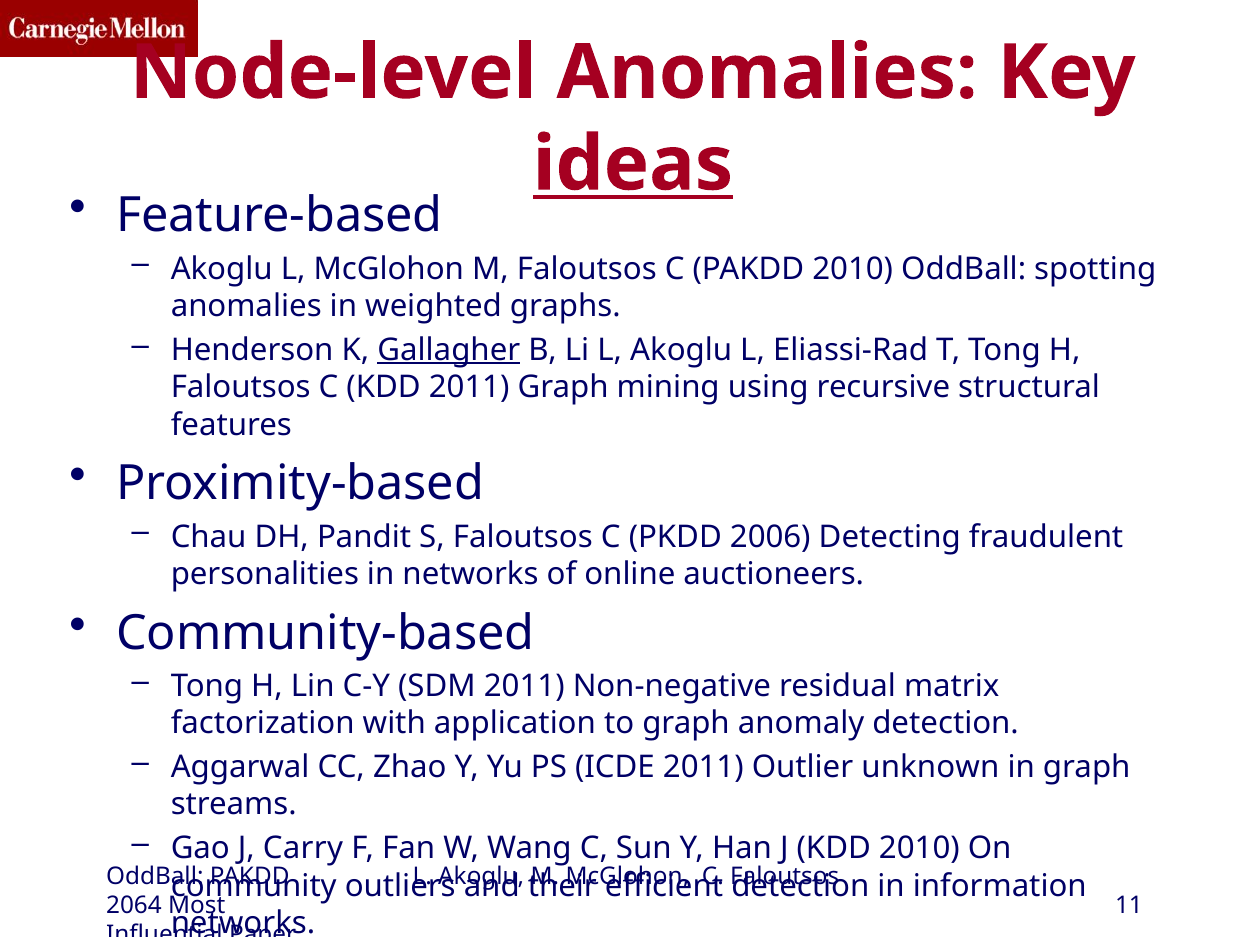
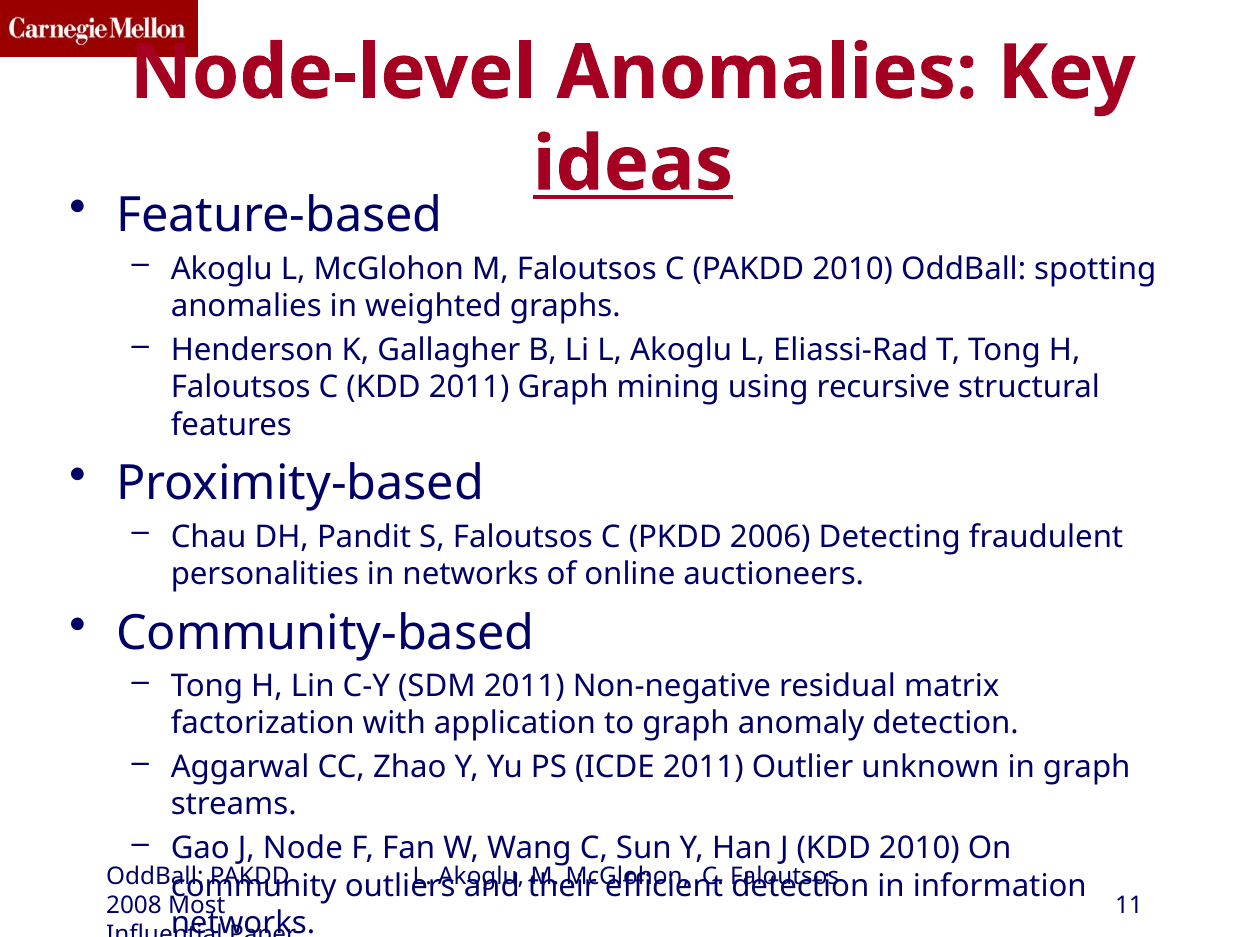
Gallagher underline: present -> none (449, 350)
Carry: Carry -> Node (303, 848)
2064: 2064 -> 2008 (134, 905)
